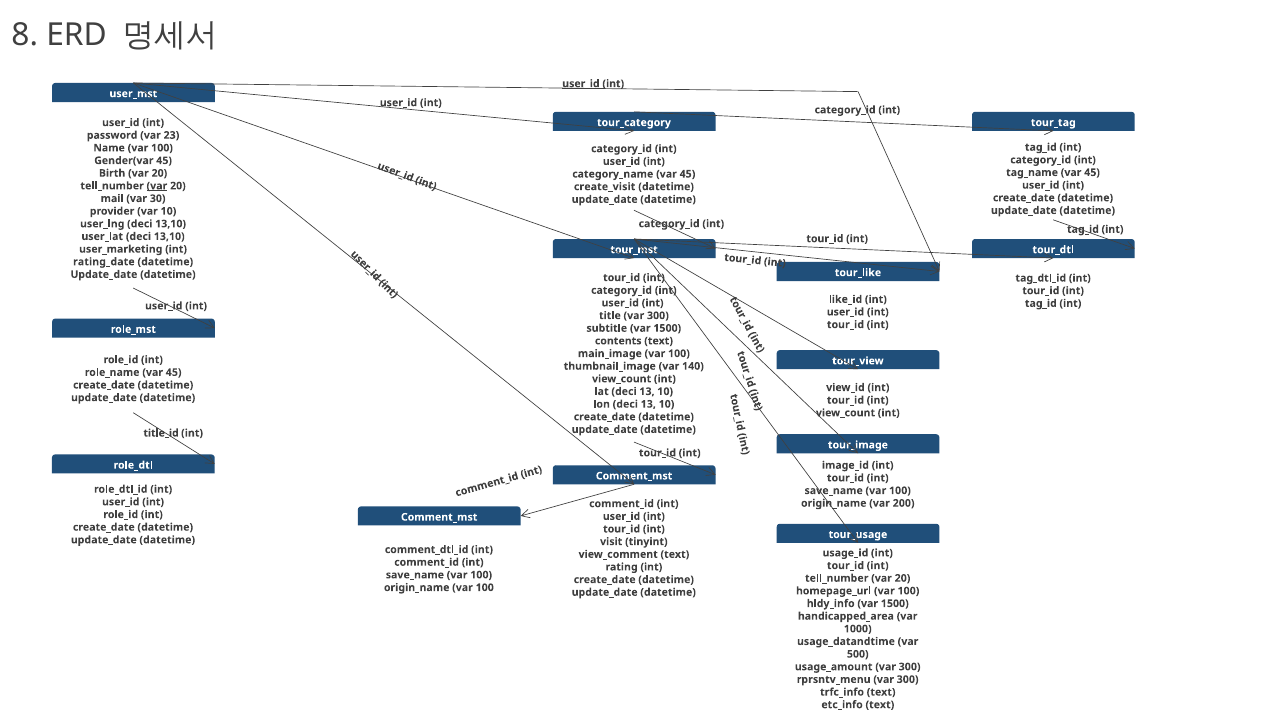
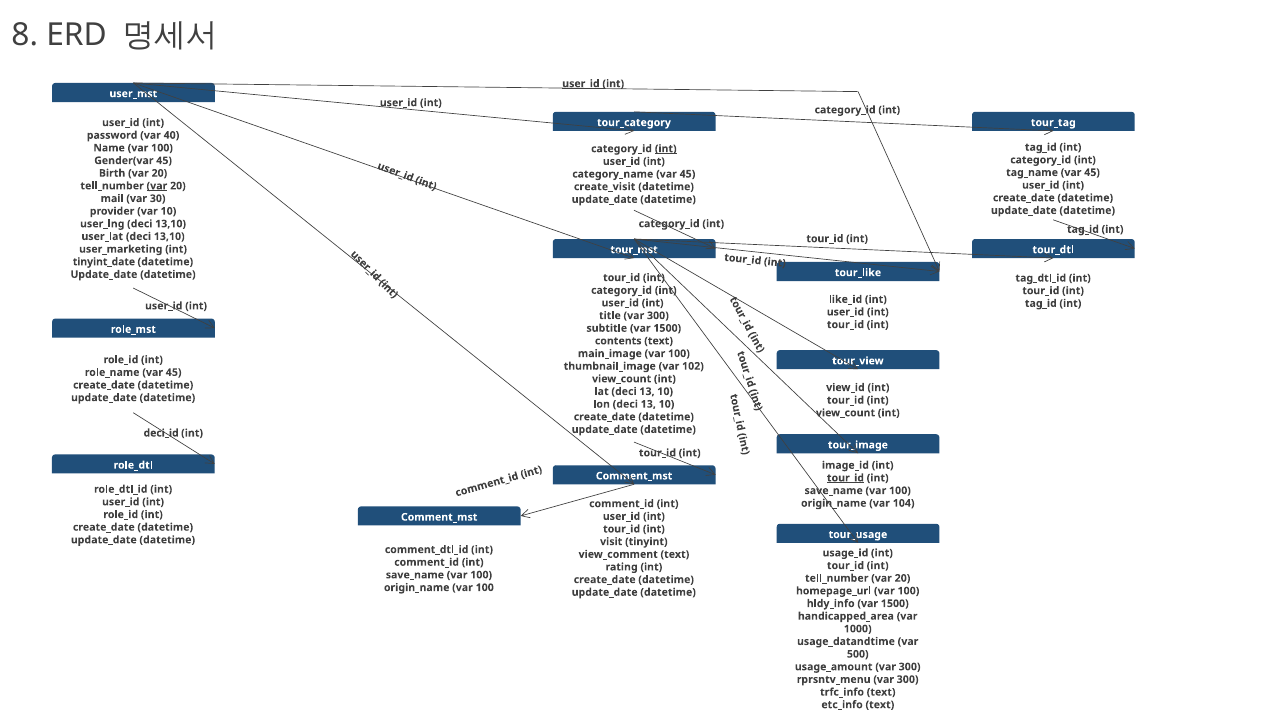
23: 23 -> 40 (171, 135)
int underline: none -> present (666, 149)
rating_date: rating_date -> tinyint_date (104, 262)
140: 140 -> 102 (693, 366)
title_id: title_id -> deci_id (161, 433)
tour_id underline: none -> present (846, 478)
200: 200 -> 104 (904, 503)
